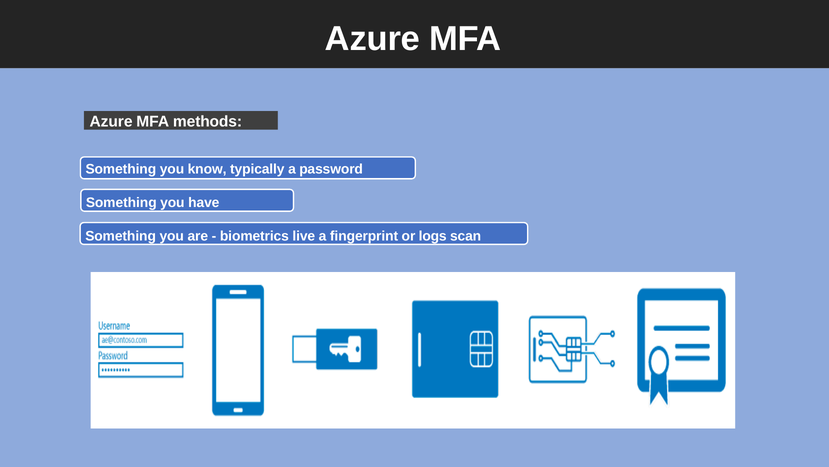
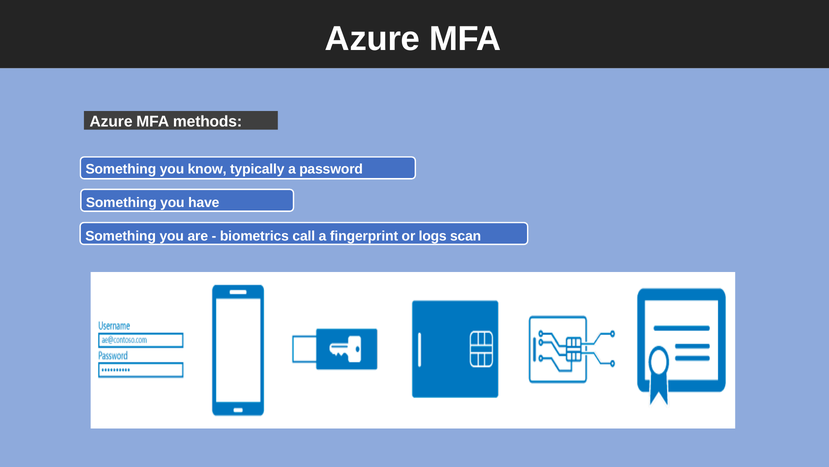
live: live -> call (304, 236)
